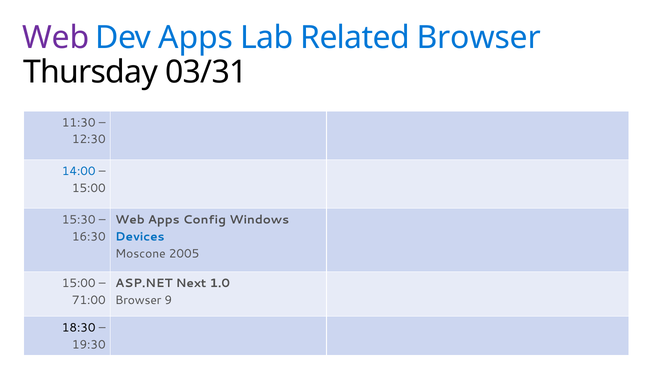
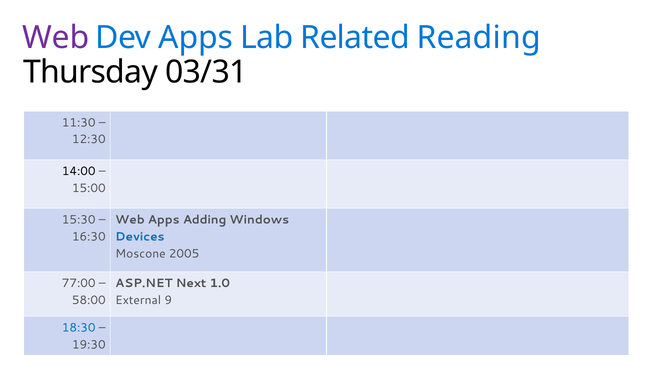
Related Browser: Browser -> Reading (479, 37)
14:00 colour: blue -> black (79, 171)
Config: Config -> Adding (205, 220)
15:00: 15:00 -> 77:00 (79, 283)
71:00: 71:00 -> 58:00 (89, 300)
Browser: Browser -> External (138, 300)
18:30 colour: black -> blue (79, 328)
